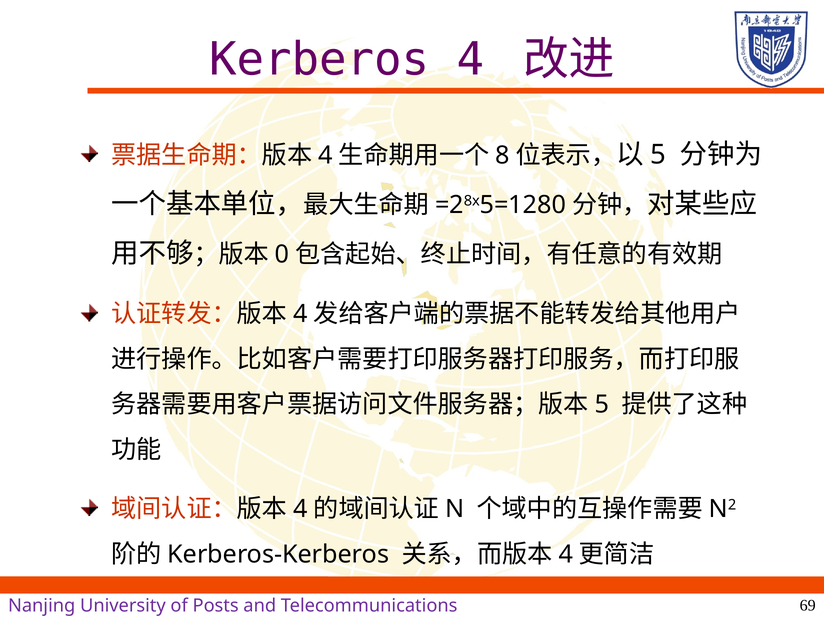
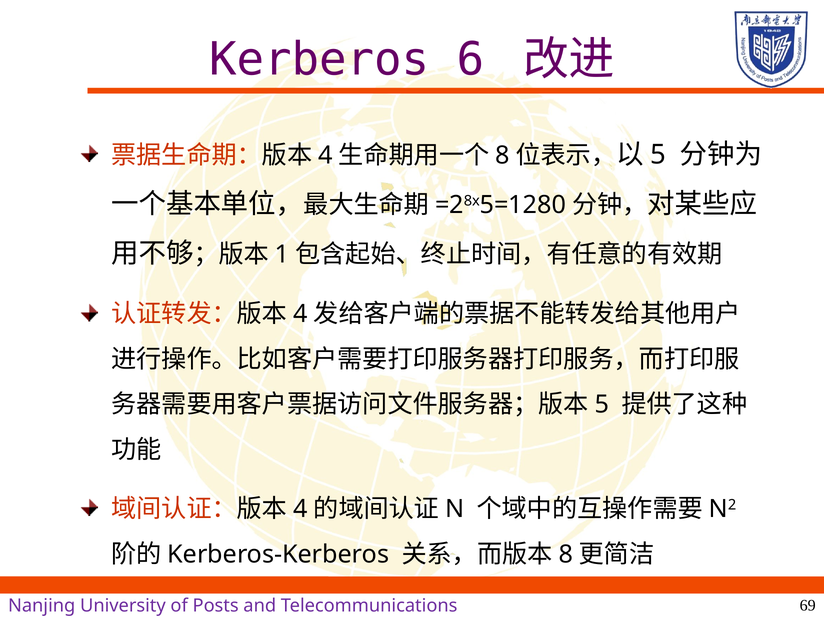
Kerberos 4: 4 -> 6 (471, 59)
0: 0 -> 1 (282, 255)
4: 4 -> 8 (566, 554)
